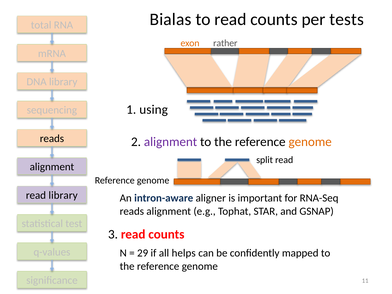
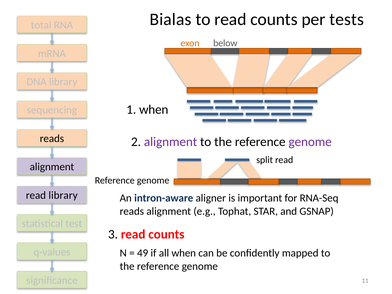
rather: rather -> below (225, 43)
1 using: using -> when (154, 110)
genome colour: orange -> purple (310, 142)
29: 29 -> 49 (143, 253)
all helps: helps -> when (184, 253)
